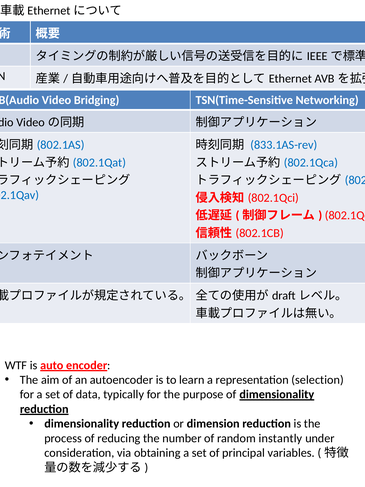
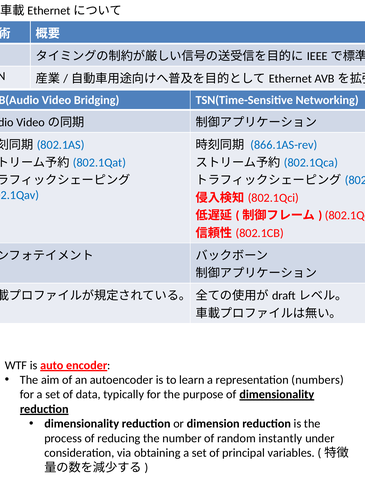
833.1AS-rev: 833.1AS-rev -> 866.1AS-rev (284, 145)
selection: selection -> numbers (318, 380)
